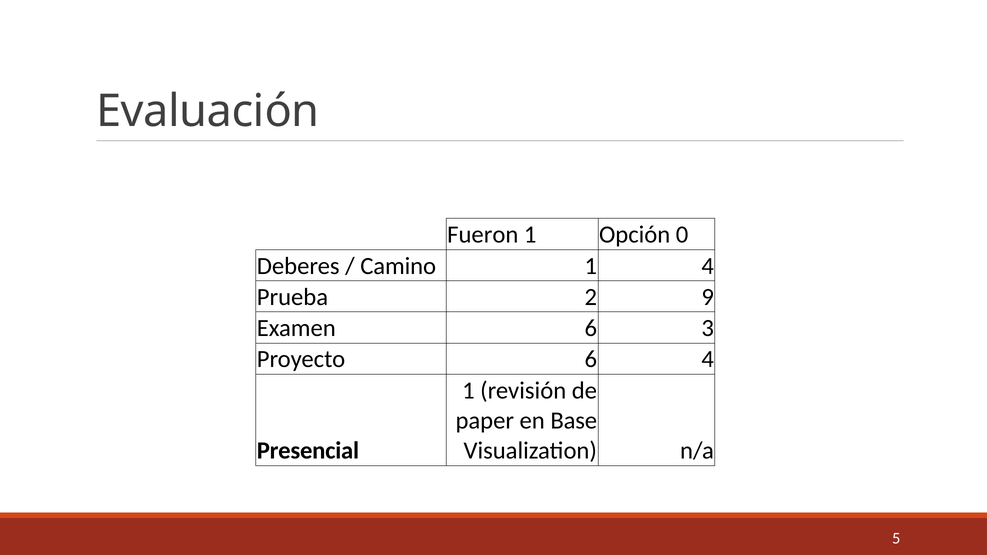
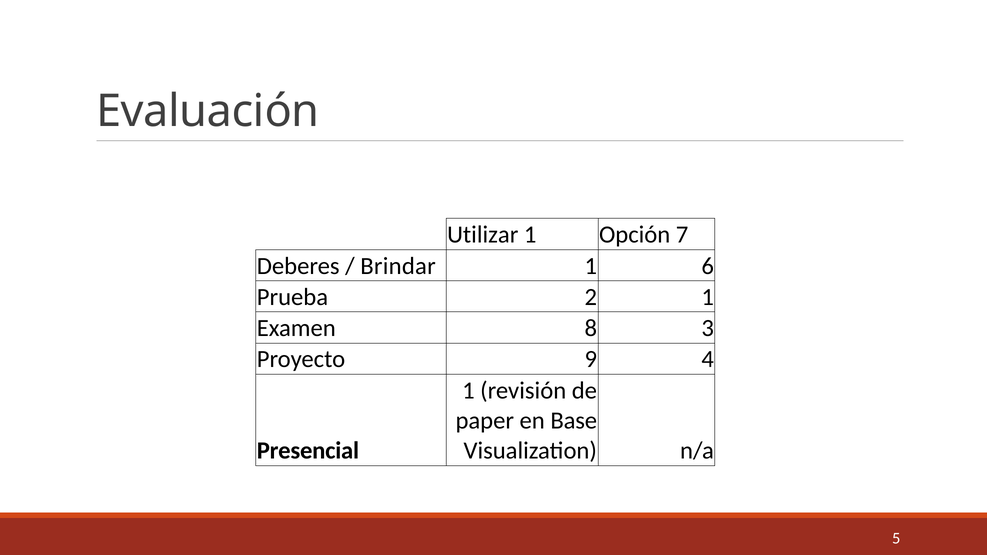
Fueron: Fueron -> Utilizar (483, 235)
0: 0 -> 7 (682, 235)
Camino: Camino -> Brindar (398, 266)
1 4: 4 -> 6 (708, 266)
2 9: 9 -> 1 (708, 297)
Examen 6: 6 -> 8 (591, 328)
Proyecto 6: 6 -> 9 (591, 359)
